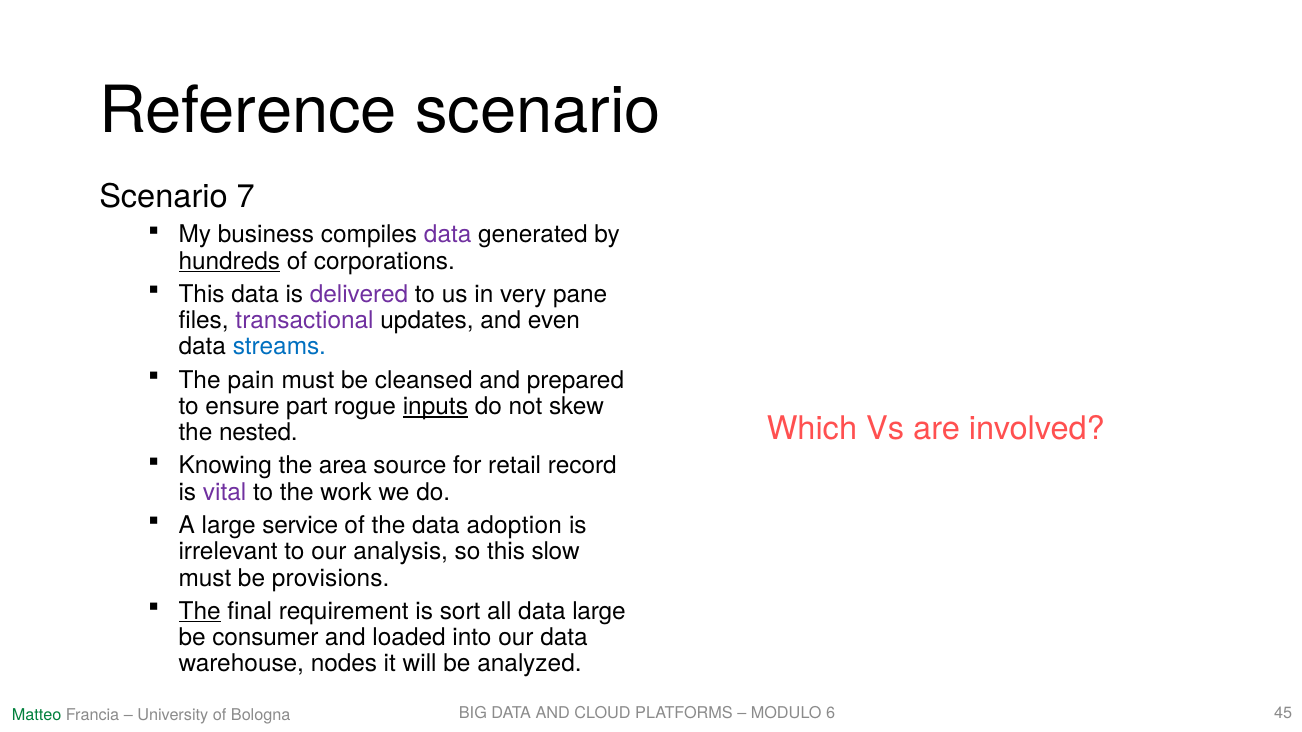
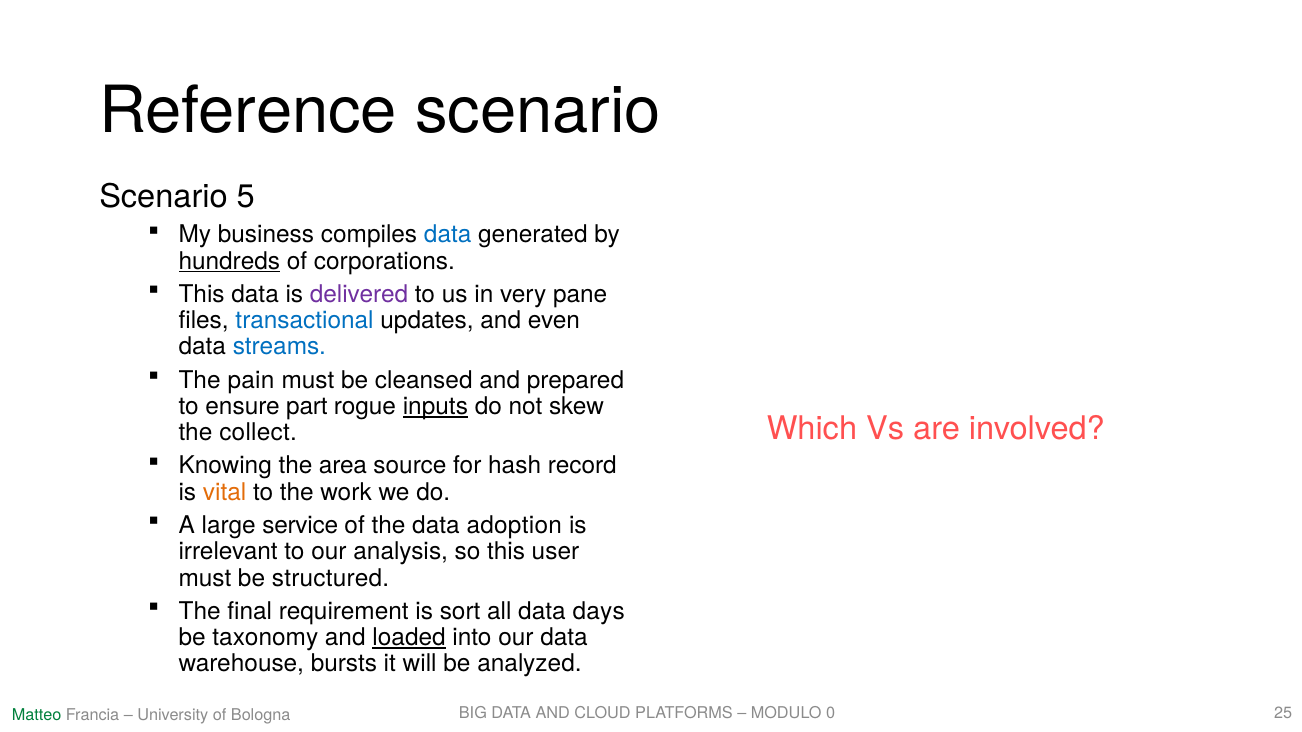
7: 7 -> 5 (246, 197)
data colour: purple -> blue (448, 235)
transactional colour: purple -> blue (305, 321)
nested: nested -> collect (258, 433)
retail: retail -> hash (515, 466)
vital colour: purple -> orange (225, 492)
slow: slow -> user (555, 552)
provisions: provisions -> structured (331, 578)
The underline: present -> none (200, 611)
data large: large -> days (599, 611)
consumer: consumer -> taxonomy (265, 638)
loaded underline: none -> present (409, 638)
nodes: nodes -> bursts (344, 664)
6: 6 -> 0 (831, 714)
45: 45 -> 25 (1283, 714)
